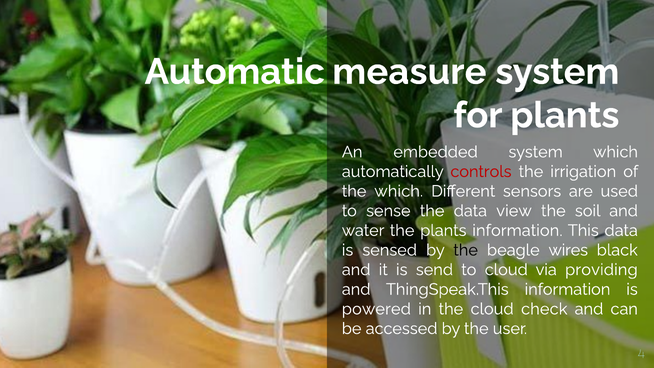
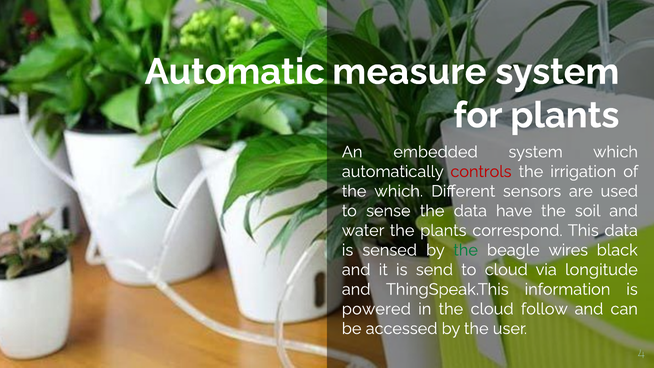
view: view -> have (514, 211)
plants information: information -> correspond (517, 230)
the colour: black -> green (466, 250)
providing: providing -> longitude (601, 270)
check: check -> follow (544, 309)
